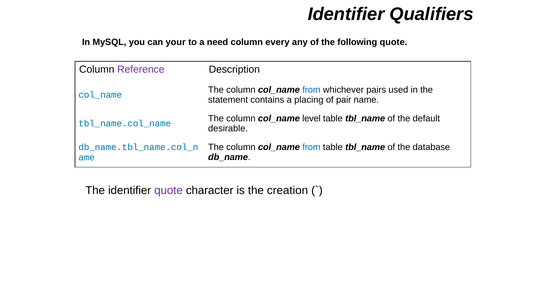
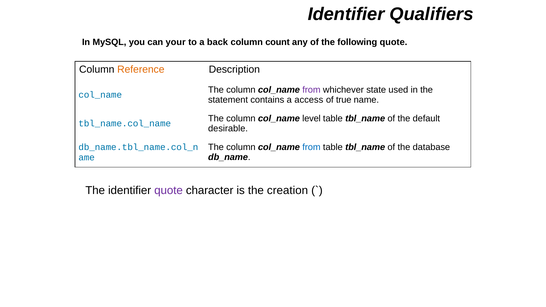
need: need -> back (217, 42)
every: every -> count (278, 42)
Reference colour: purple -> orange (141, 69)
from colour: blue -> purple (311, 90)
pairs: pairs -> state (376, 90)
placing: placing -> access (309, 100)
pair: pair -> true (344, 100)
